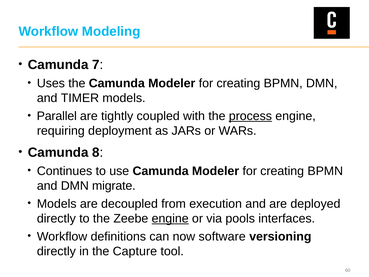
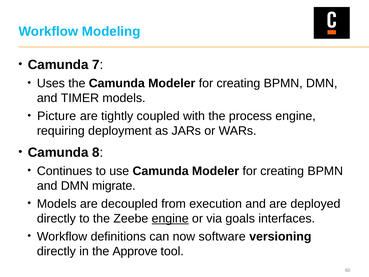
Parallel: Parallel -> Picture (57, 116)
process underline: present -> none (250, 116)
pools: pools -> goals (240, 218)
Capture: Capture -> Approve (135, 251)
